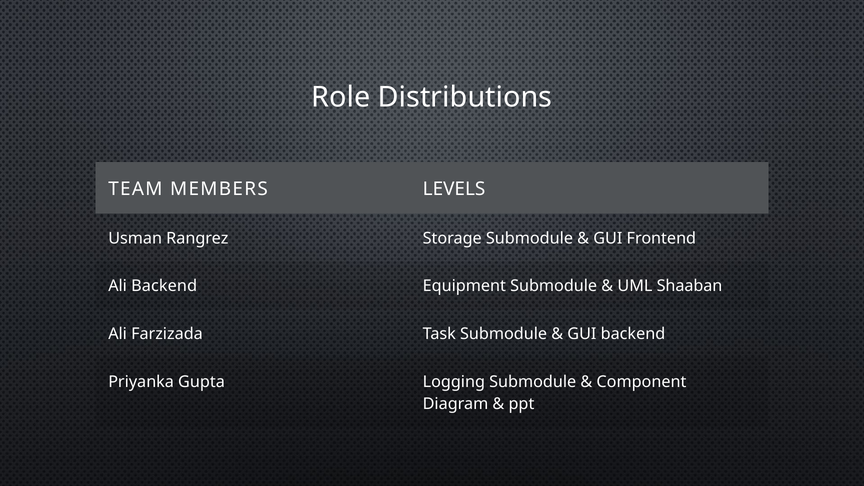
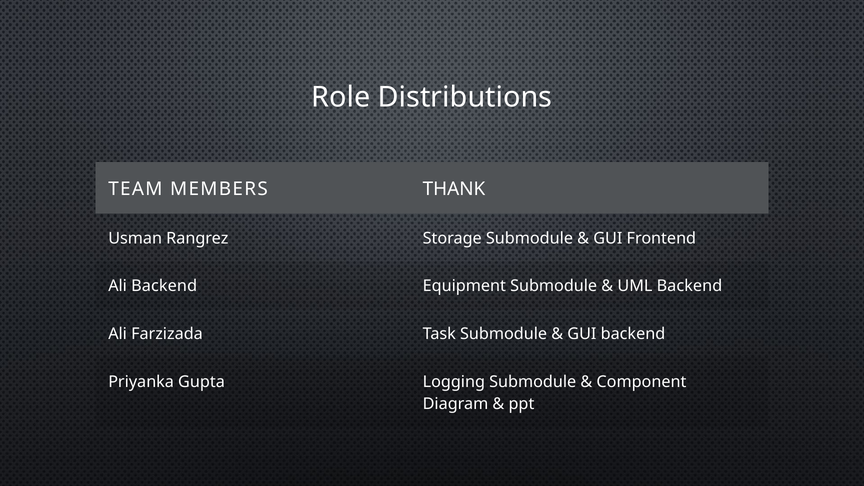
LEVELS: LEVELS -> THANK (454, 189)
UML Shaaban: Shaaban -> Backend (689, 286)
